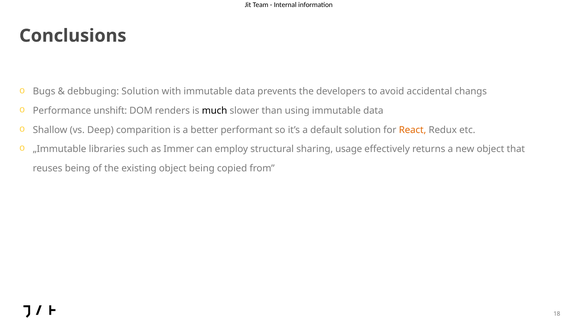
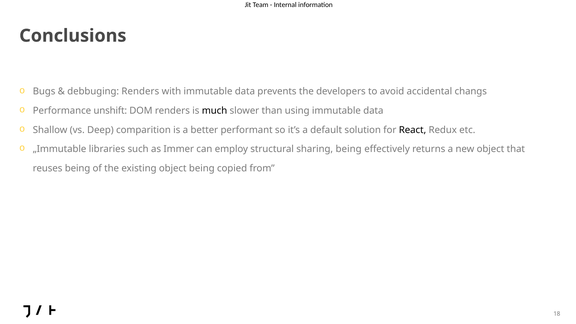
debbuging Solution: Solution -> Renders (140, 91)
React colour: orange -> black (413, 130)
sharing usage: usage -> being (349, 149)
